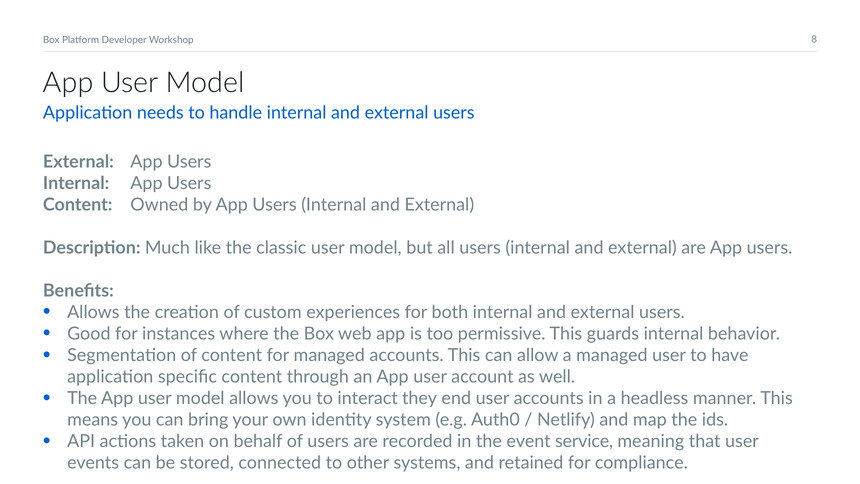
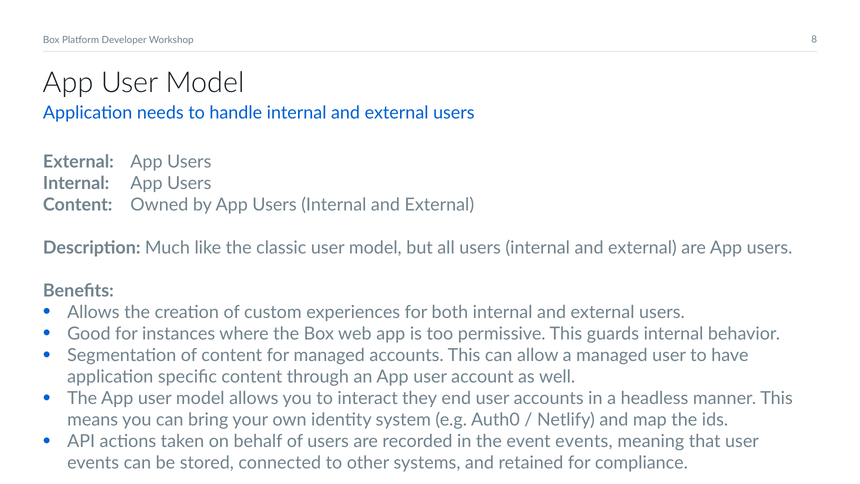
event service: service -> events (584, 441)
